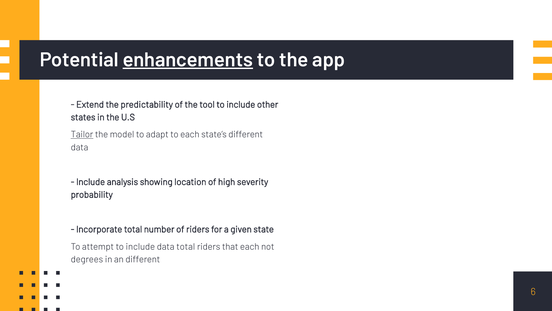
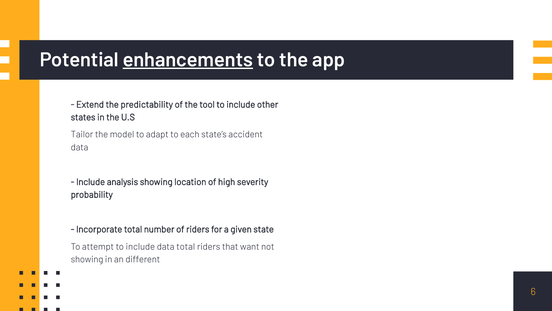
Tailor underline: present -> none (82, 134)
state’s different: different -> accident (246, 134)
that each: each -> want (250, 246)
degrees: degrees -> showing (87, 259)
